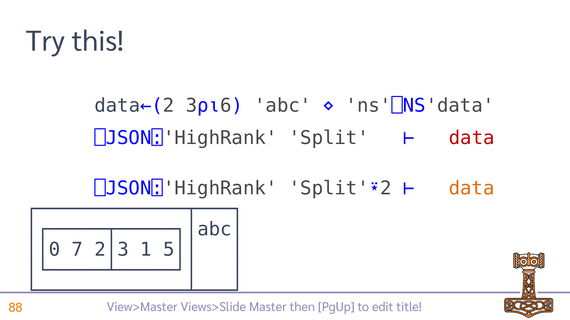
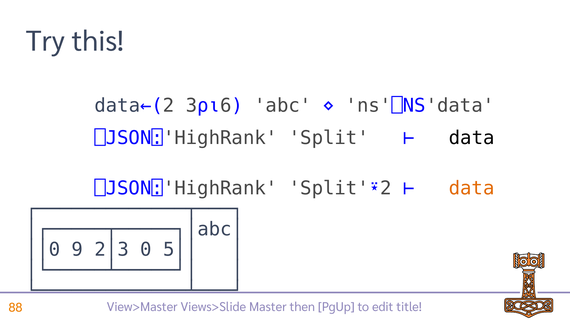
data colour: red -> black (472, 138)
7: 7 -> 9 (77, 250)
1: 1 -> 0 (146, 250)
